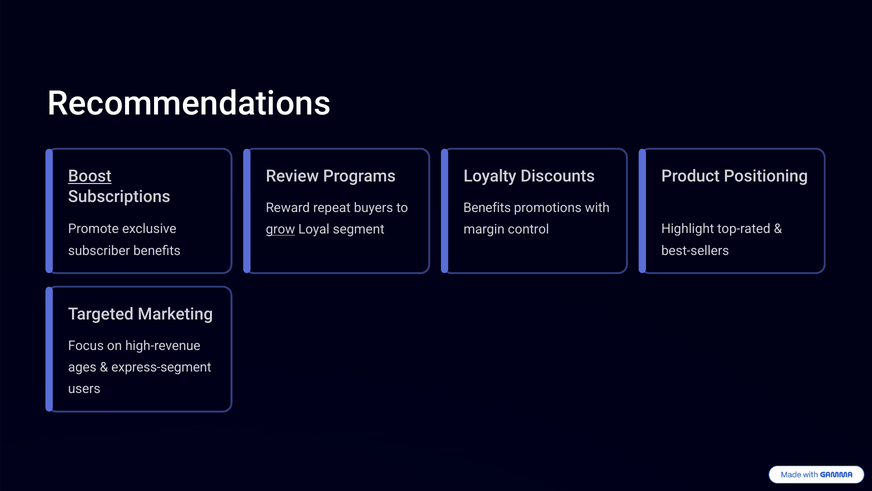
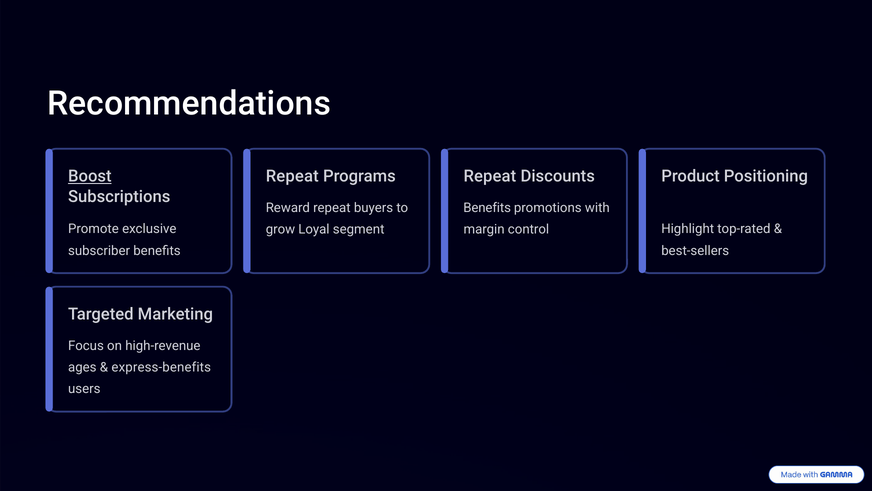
Review: Review -> Repeat (292, 176)
Loyalty: Loyalty -> Repeat (490, 176)
grow underline: present -> none (280, 229)
express-segment: express-segment -> express-benefits (161, 367)
